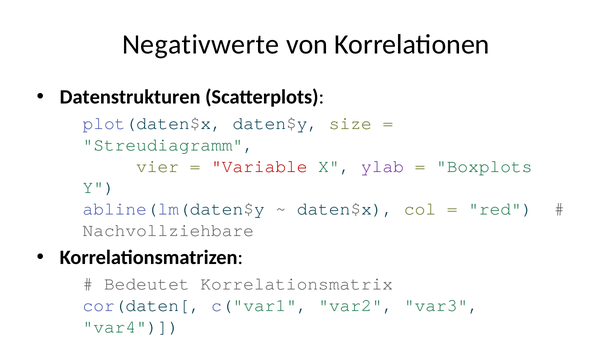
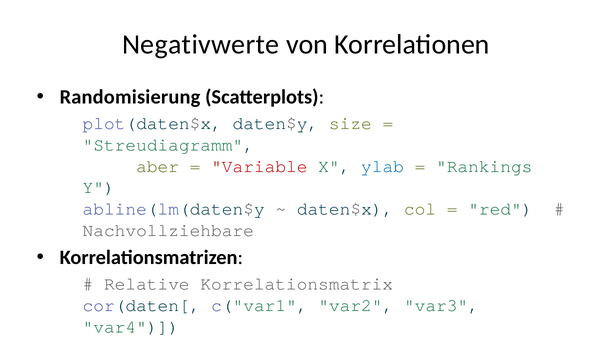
Datenstrukturen: Datenstrukturen -> Randomisierung (130, 97)
vier: vier -> aber (158, 166)
ylab colour: purple -> blue (383, 166)
Boxplots: Boxplots -> Rankings (484, 166)
Bedeutet: Bedeutet -> Relative (147, 284)
